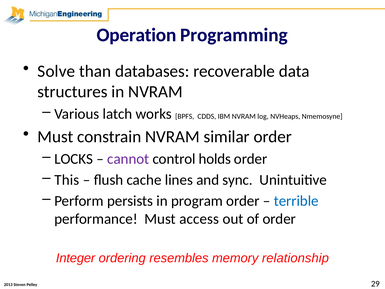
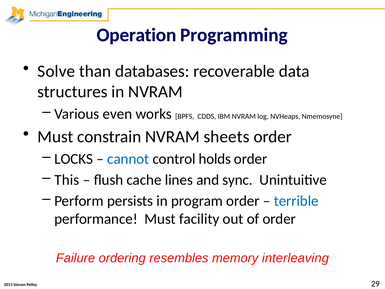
latch: latch -> even (117, 114)
similar: similar -> sheets (227, 137)
cannot colour: purple -> blue (128, 159)
access: access -> facility (199, 219)
Integer: Integer -> Failure (76, 258)
relationship: relationship -> interleaving (295, 258)
